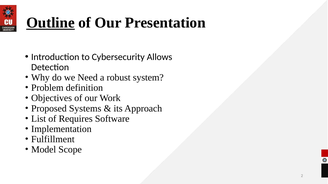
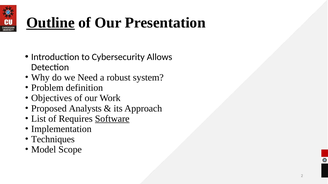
Systems: Systems -> Analysts (85, 109)
Software underline: none -> present (112, 119)
Fulfillment: Fulfillment -> Techniques (53, 140)
